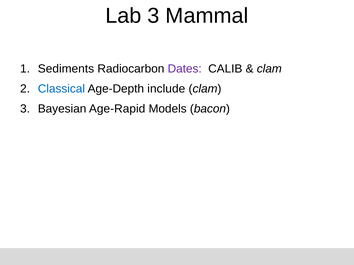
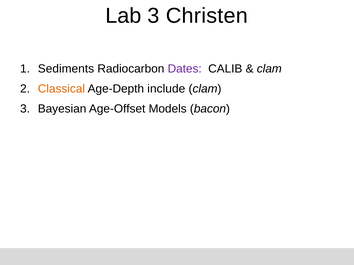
Mammal: Mammal -> Christen (207, 16)
Classical colour: blue -> orange (61, 89)
Age-Rapid: Age-Rapid -> Age-Offset (117, 109)
